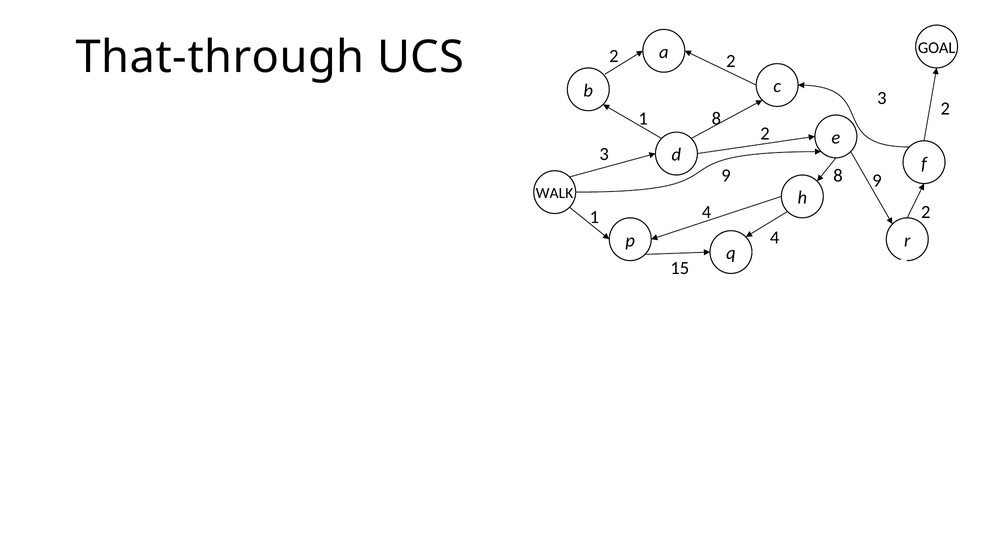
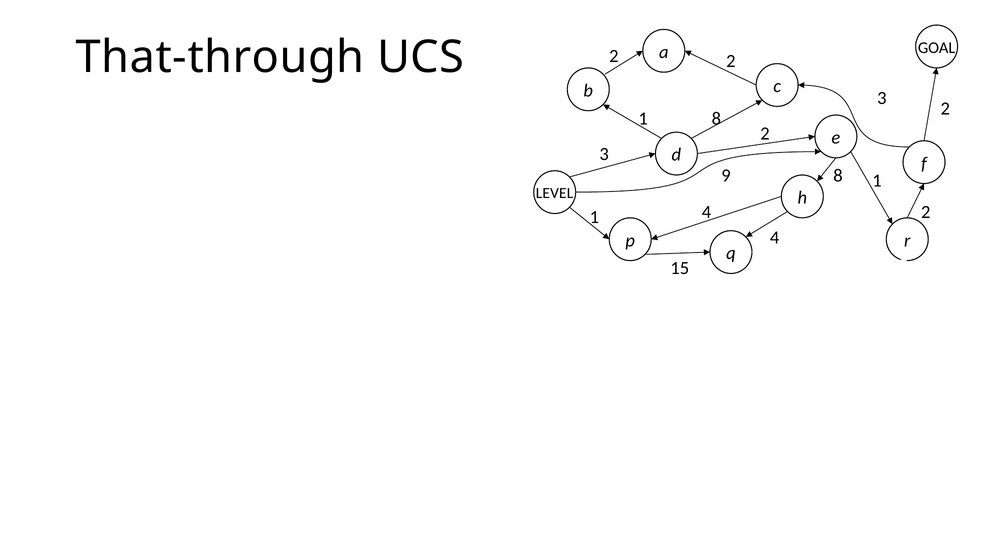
9 9: 9 -> 1 (877, 181)
WALK: WALK -> LEVEL (555, 193)
